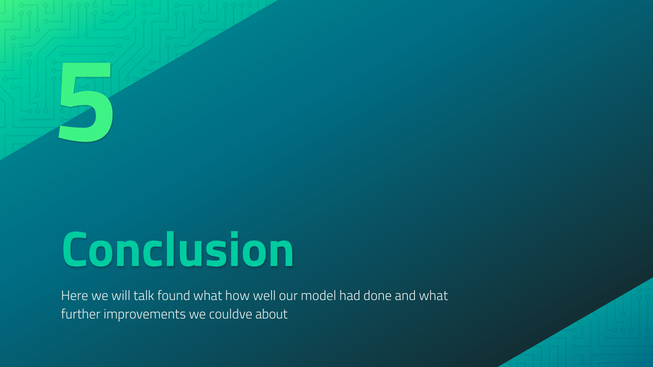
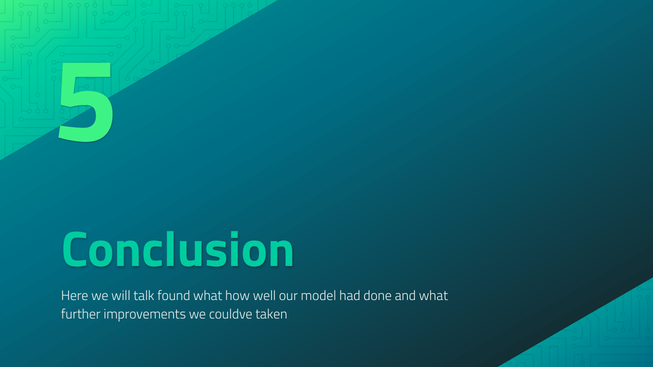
about: about -> taken (271, 315)
